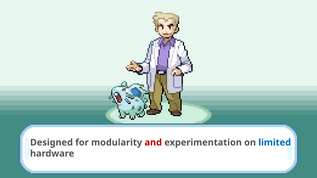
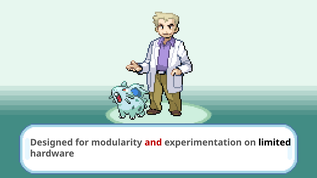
limited colour: blue -> black (275, 143)
